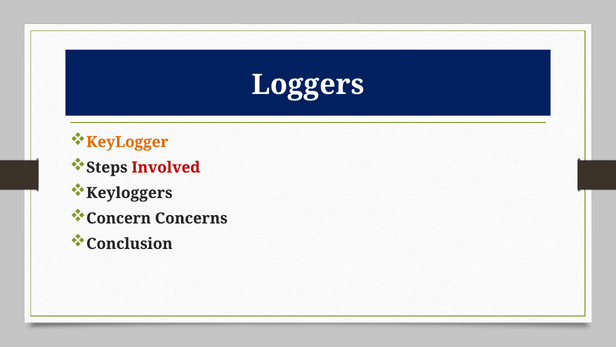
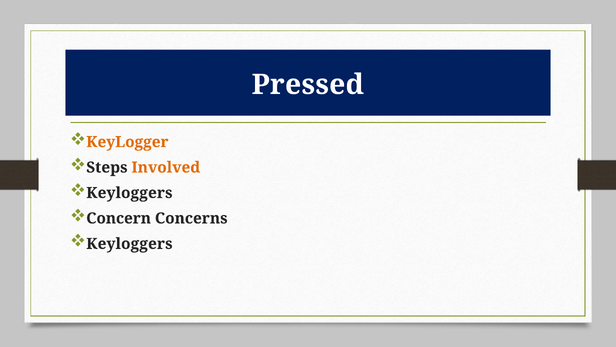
Loggers: Loggers -> Pressed (308, 85)
Involved colour: red -> orange (166, 167)
Conclusion: Conclusion -> Keyloggers (129, 243)
